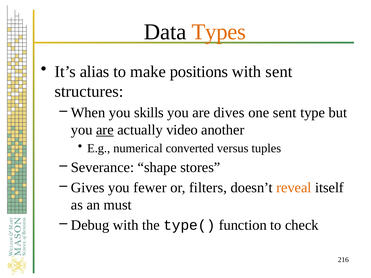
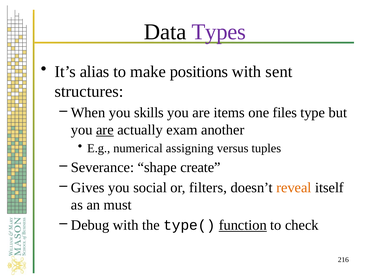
Types colour: orange -> purple (219, 32)
dives: dives -> items (229, 113)
one sent: sent -> files (285, 113)
video: video -> exam (182, 130)
converted: converted -> assigning (190, 148)
stores: stores -> create (200, 168)
fewer: fewer -> social (150, 188)
function underline: none -> present (243, 225)
